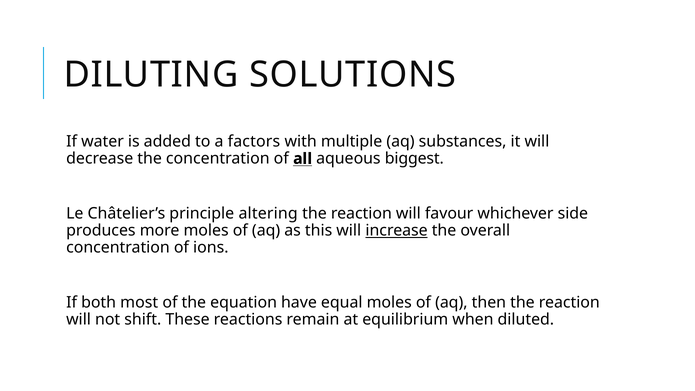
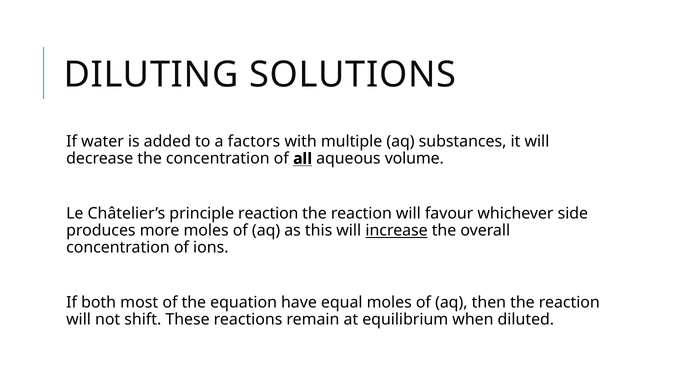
biggest: biggest -> volume (414, 159)
principle altering: altering -> reaction (268, 213)
